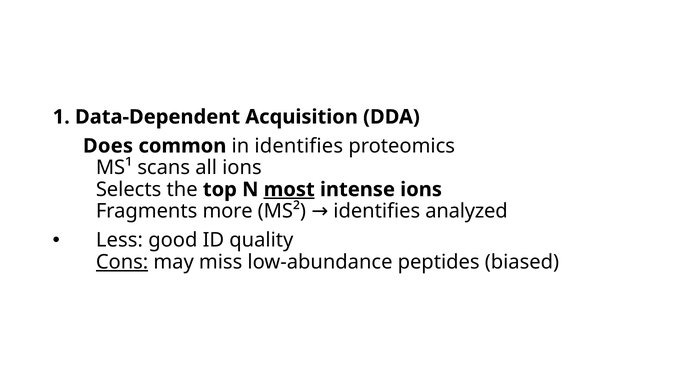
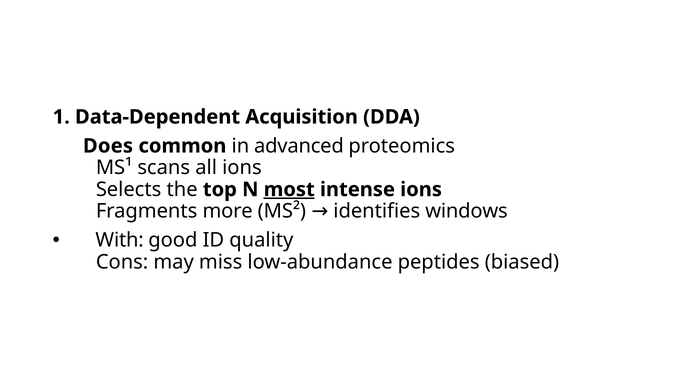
in identifies: identifies -> advanced (299, 146)
analyzed: analyzed -> windows (466, 211)
Less: Less -> With (120, 240)
Cons underline: present -> none (122, 262)
